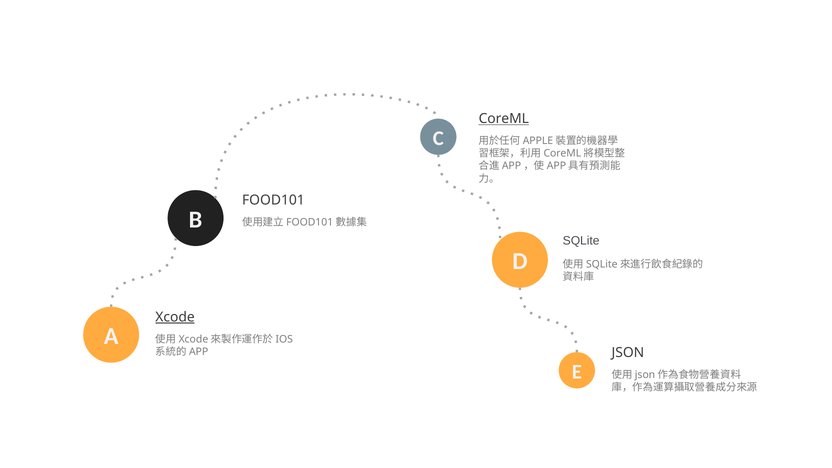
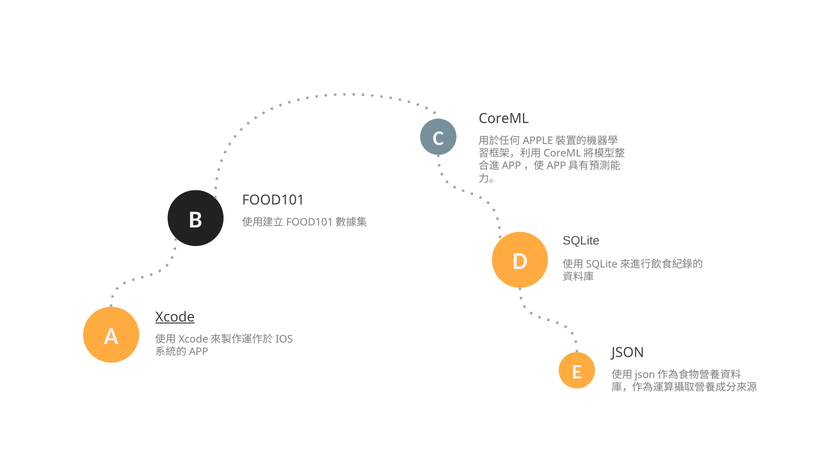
CoreML underline: present -> none (504, 119)
